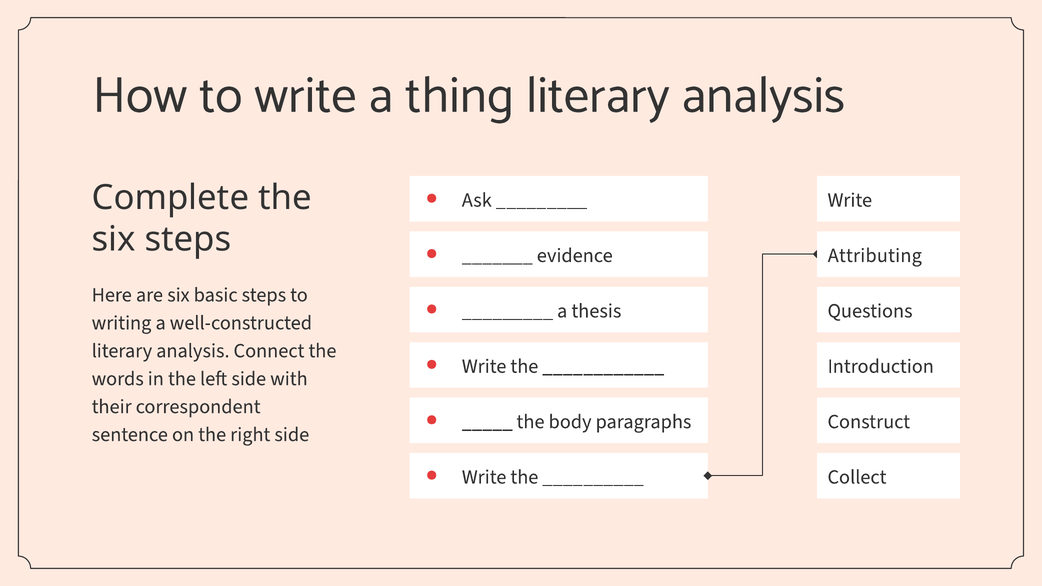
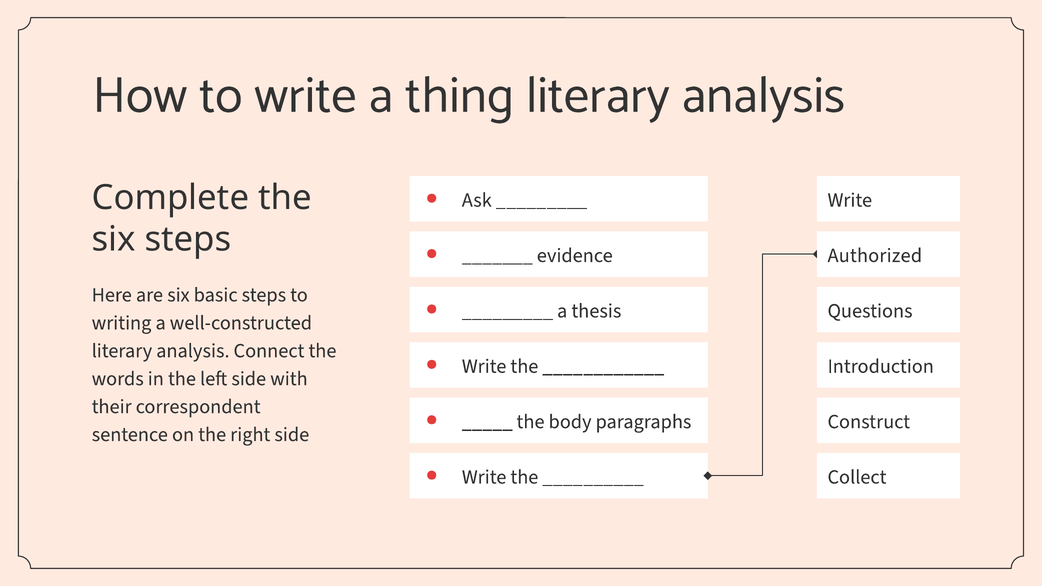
Attributing: Attributing -> Authorized (875, 255)
